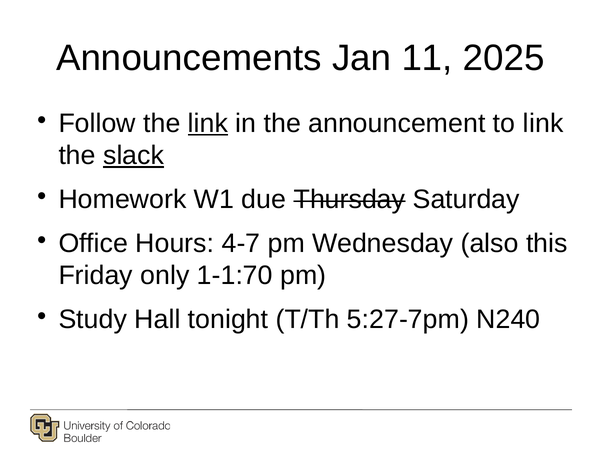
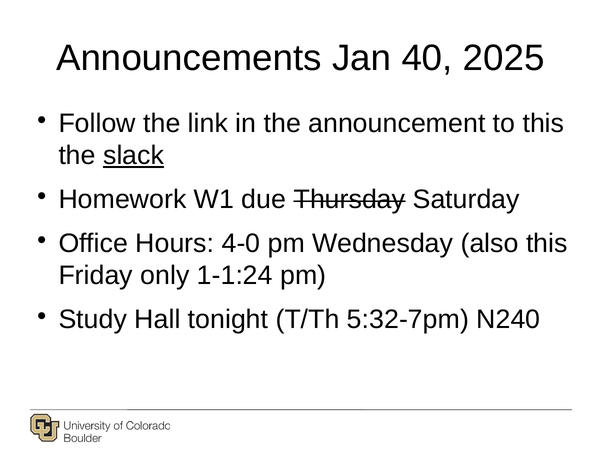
11: 11 -> 40 (427, 58)
link underline: present -> none (208, 124)
to link: link -> this (543, 124)
4-7: 4-7 -> 4-0 (241, 244)
1-1:70: 1-1:70 -> 1-1:24 (235, 276)
5:27-7pm: 5:27-7pm -> 5:32-7pm (408, 320)
